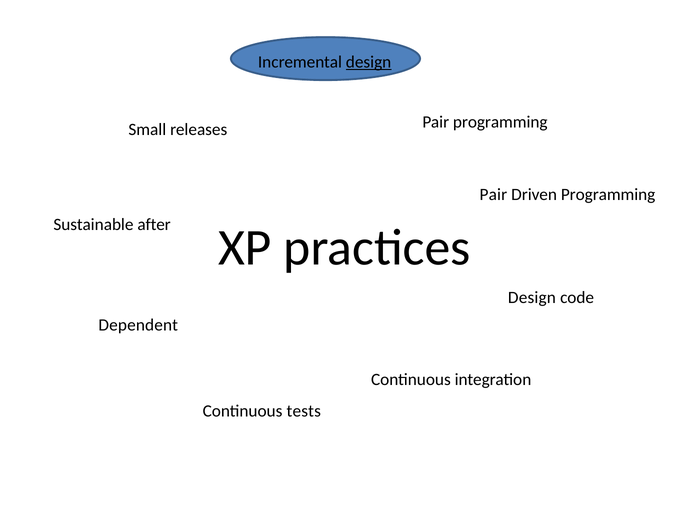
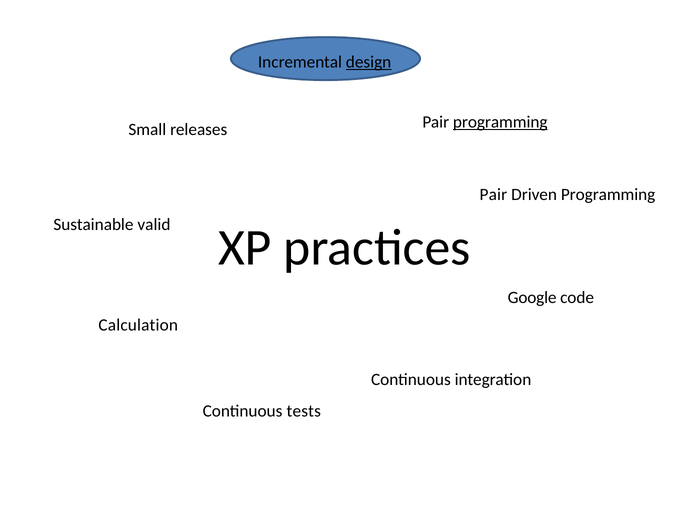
programming underline: none -> present (500, 122)
after: after -> valid (154, 225)
Design: Design -> Google (532, 298)
Dependent: Dependent -> Calculation (138, 325)
